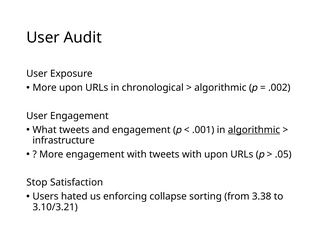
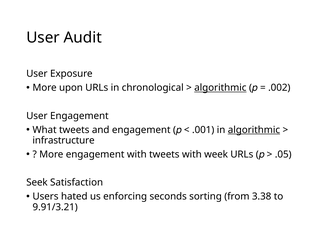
algorithmic underline: none -> present (220, 88)
with upon: upon -> week (216, 154)
Stop: Stop -> Seek (37, 182)
collapse: collapse -> seconds (168, 196)
3.10/3.21: 3.10/3.21 -> 9.91/3.21 (55, 207)
